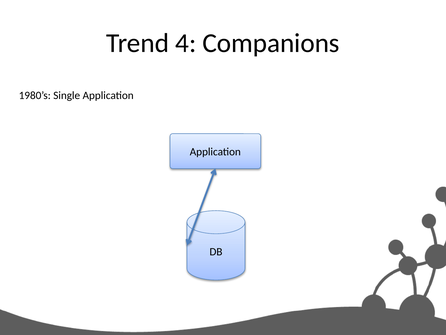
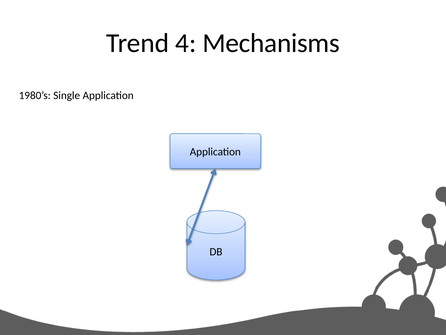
Companions: Companions -> Mechanisms (271, 43)
